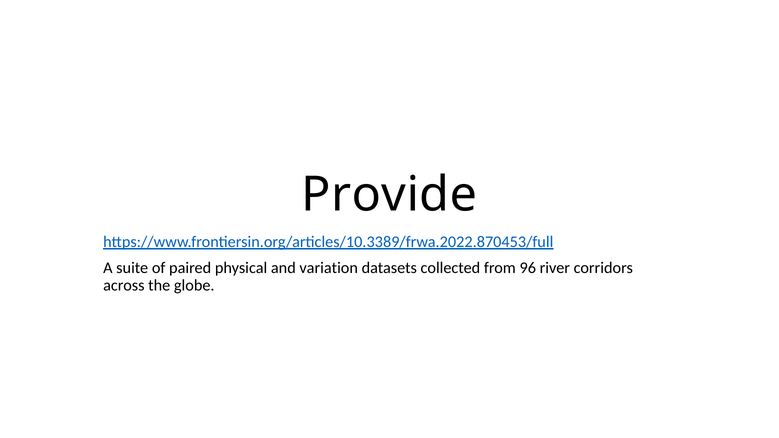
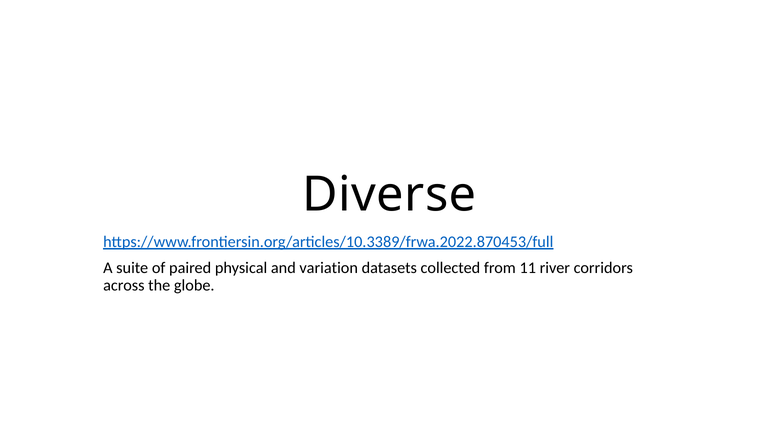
Provide: Provide -> Diverse (389, 195)
96: 96 -> 11 (528, 268)
